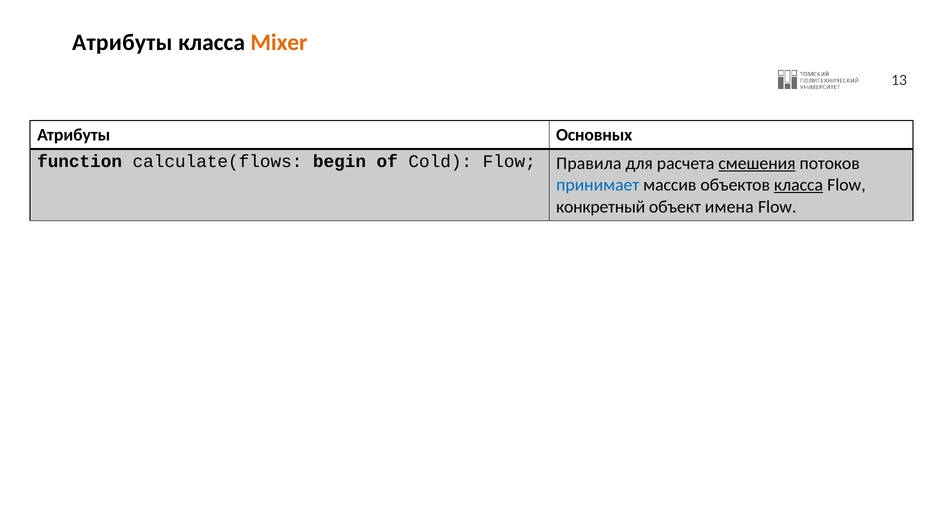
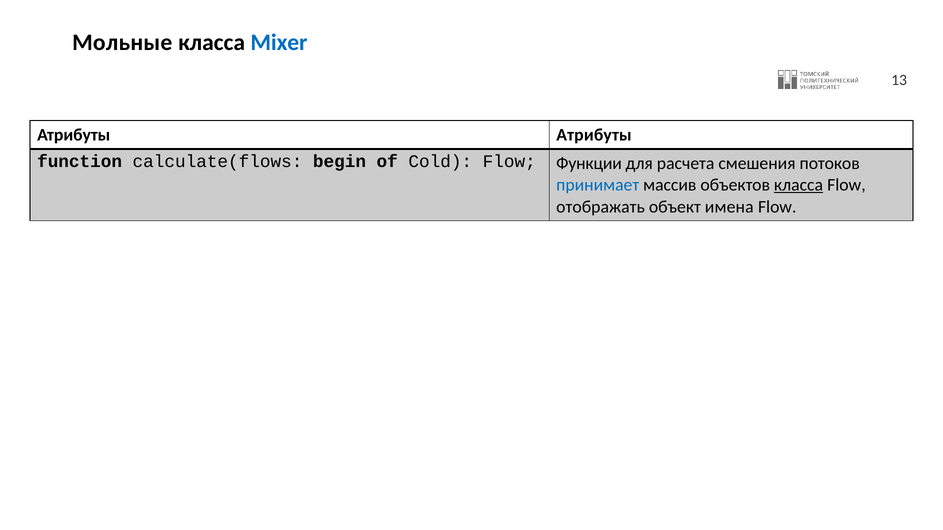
Атрибуты: Атрибуты -> Мольные (122, 42)
Mixer colour: orange -> blue (279, 42)
Атрибуты Основных: Основных -> Атрибуты (594, 135)
Правила: Правила -> Функции (589, 164)
смешения underline: present -> none (757, 164)
конкретный: конкретный -> отображать (601, 207)
